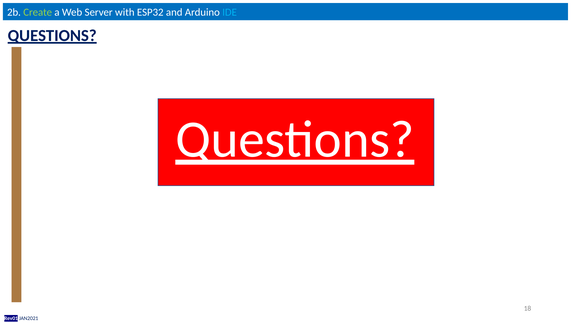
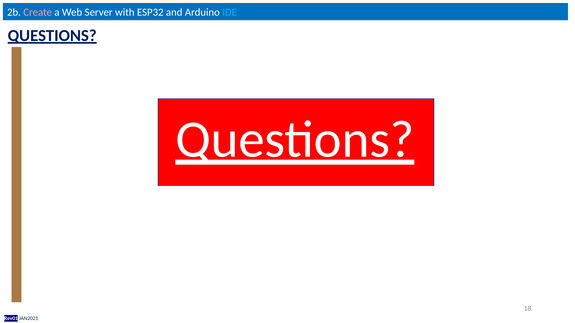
Create colour: light green -> pink (38, 12)
